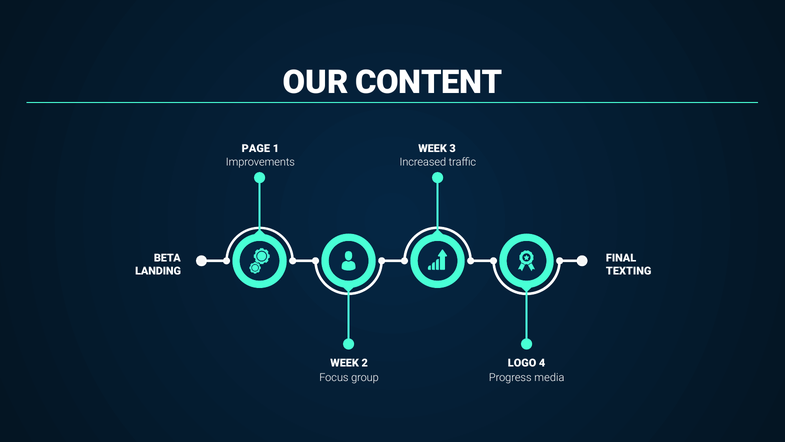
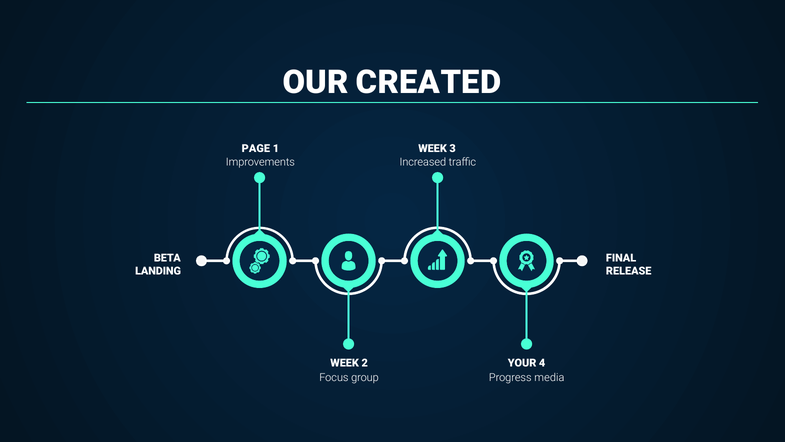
CONTENT: CONTENT -> CREATED (429, 82)
TEXTING: TEXTING -> RELEASE (629, 271)
LOGO: LOGO -> YOUR (522, 363)
